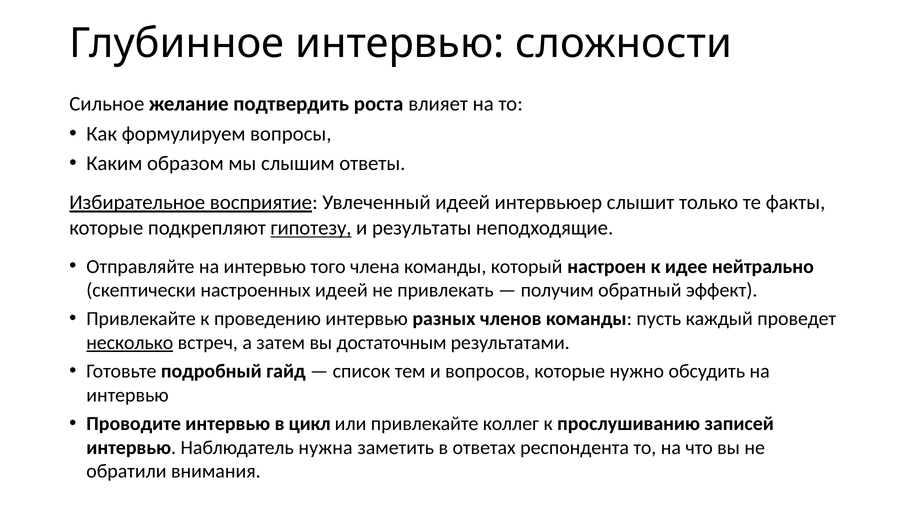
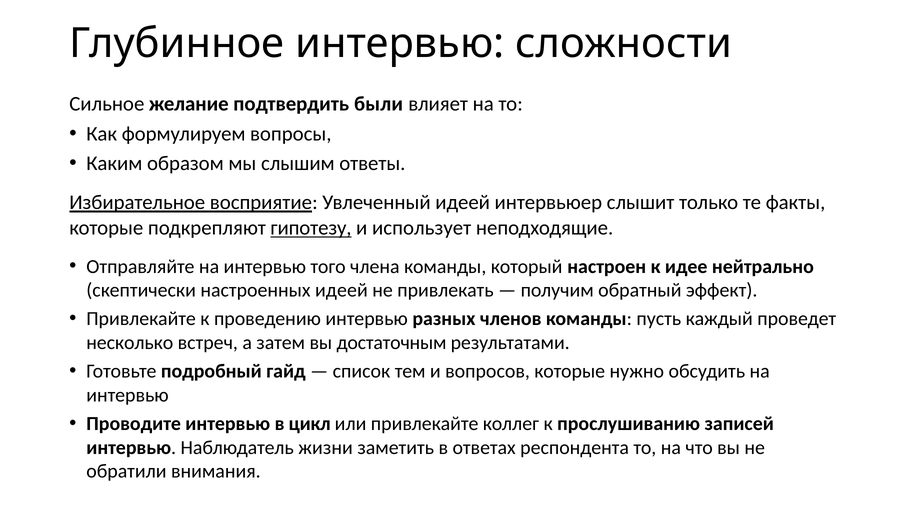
роста: роста -> были (379, 104)
результаты: результаты -> использует (422, 228)
несколько underline: present -> none (130, 343)
нужна: нужна -> жизни (326, 448)
